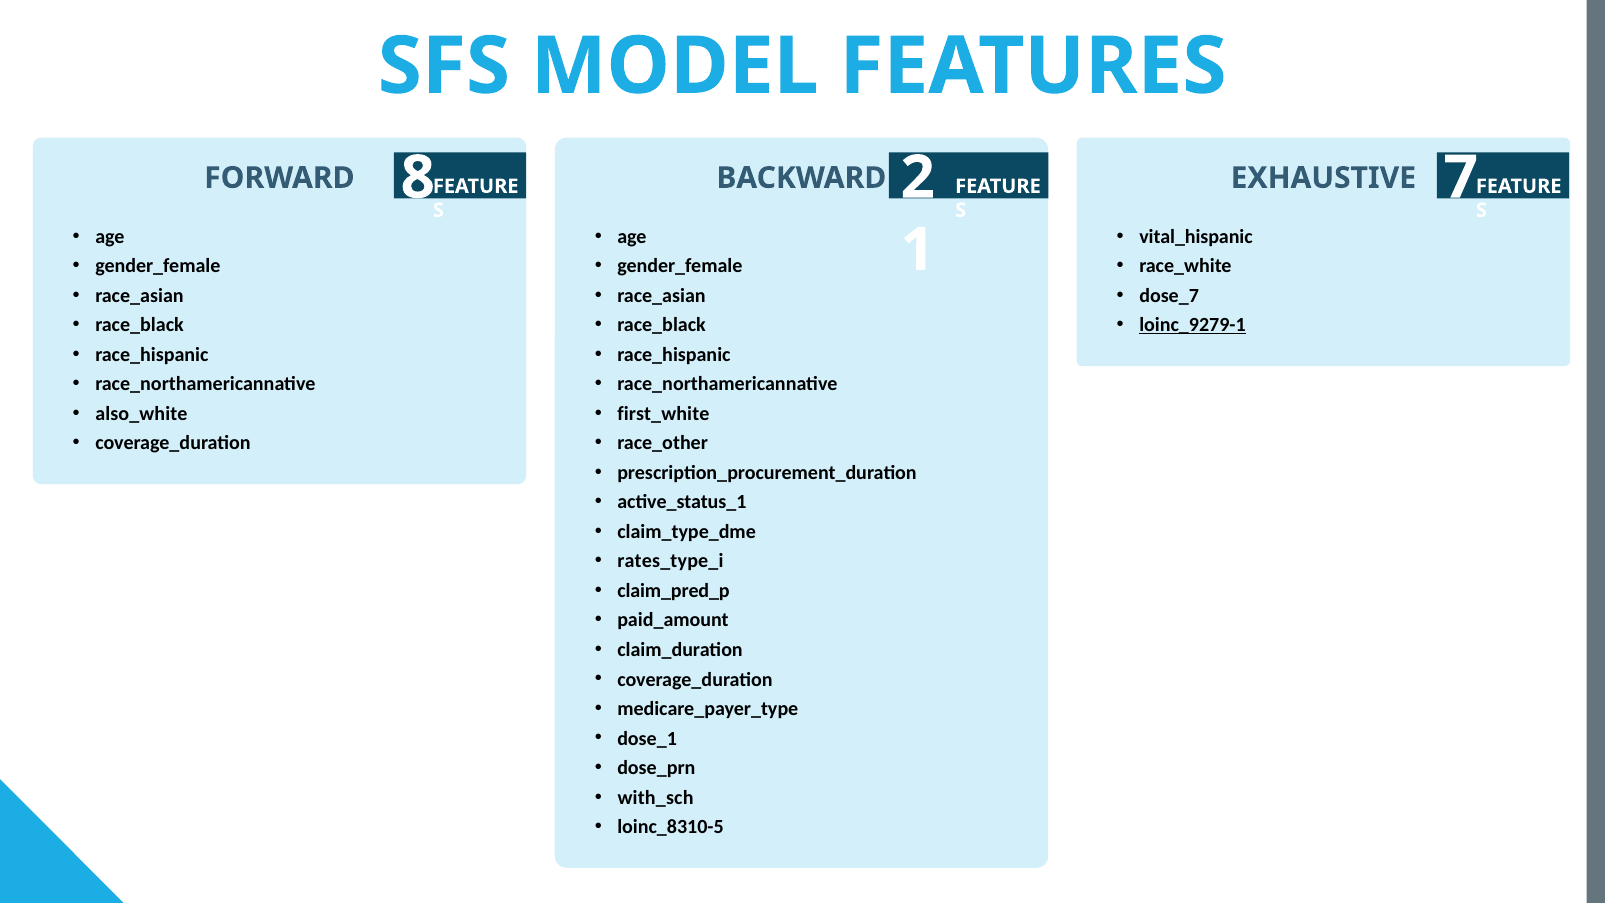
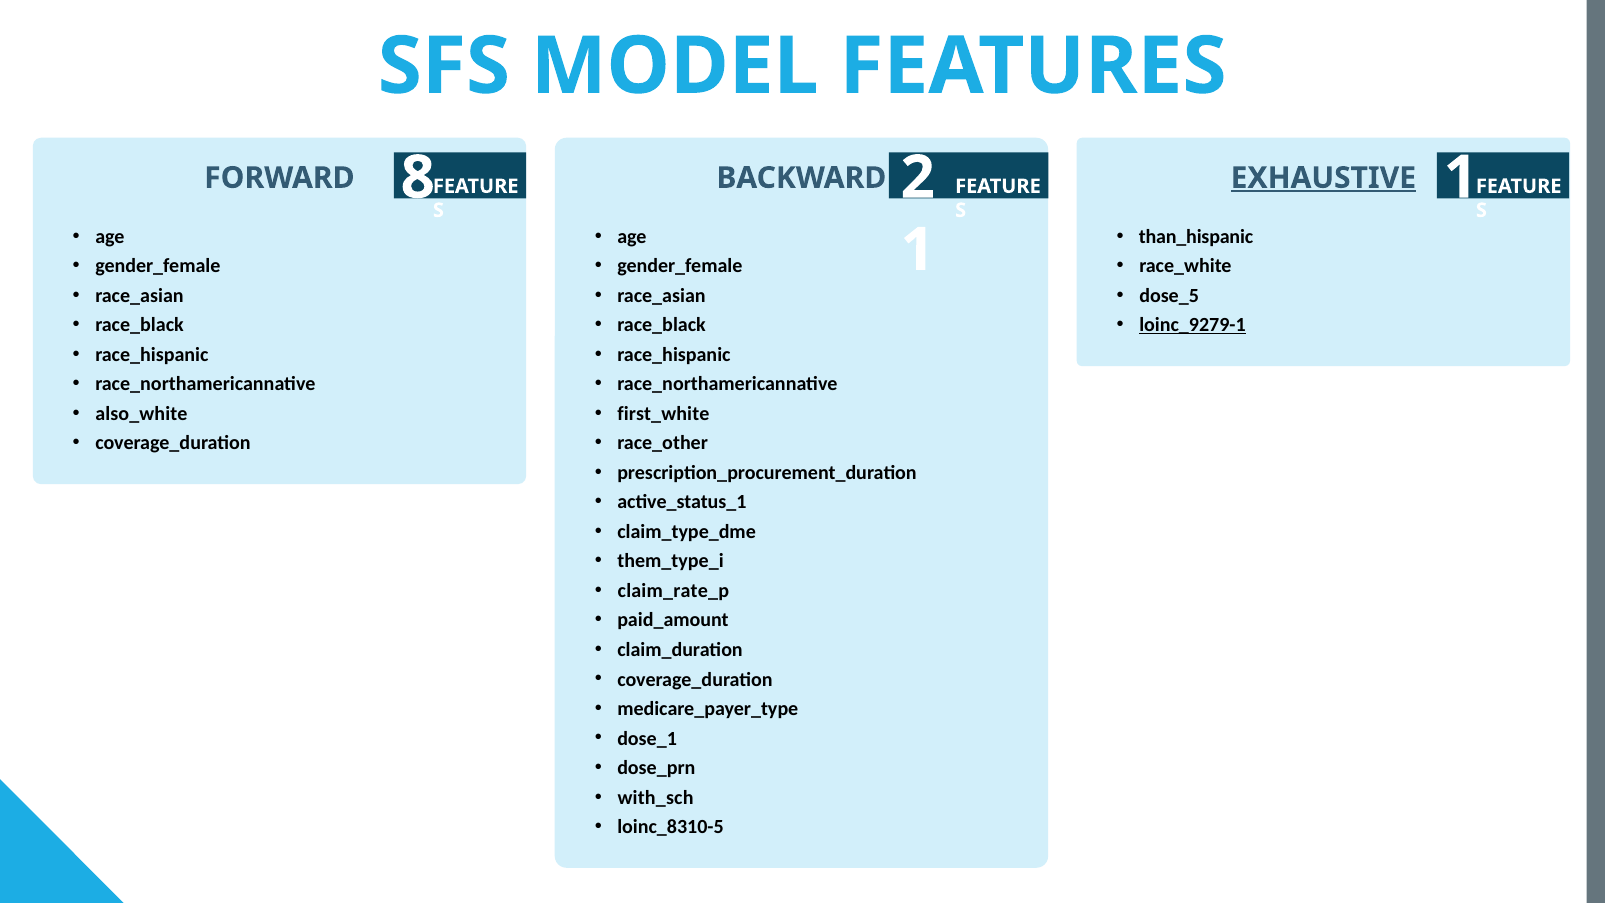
EXHAUSTIVE underline: none -> present (1323, 178)
7: 7 -> 1 (1461, 178)
vital_hispanic: vital_hispanic -> than_hispanic (1196, 237)
dose_7: dose_7 -> dose_5 (1169, 296)
rates_type_i: rates_type_i -> them_type_i (671, 561)
claim_pred_p: claim_pred_p -> claim_rate_p (673, 591)
